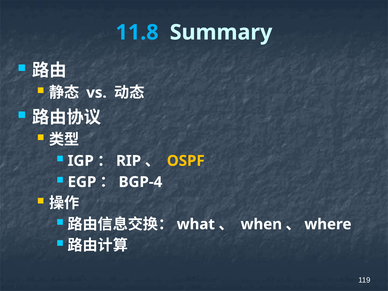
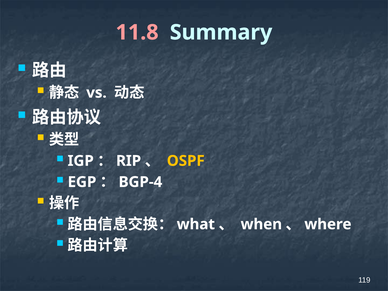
11.8 colour: light blue -> pink (137, 32)
